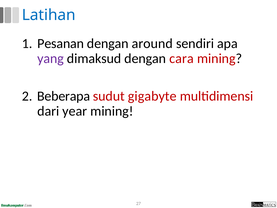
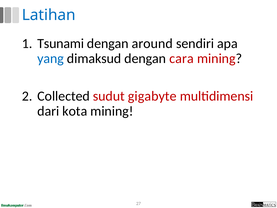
Pesanan: Pesanan -> Tsunami (61, 43)
yang colour: purple -> blue (51, 58)
Beberapa: Beberapa -> Collected (64, 96)
year: year -> kota (75, 111)
